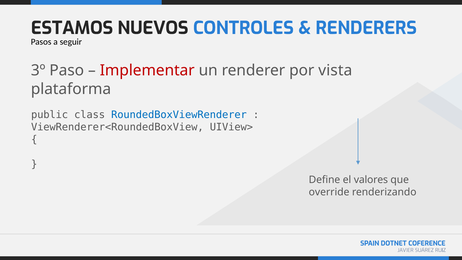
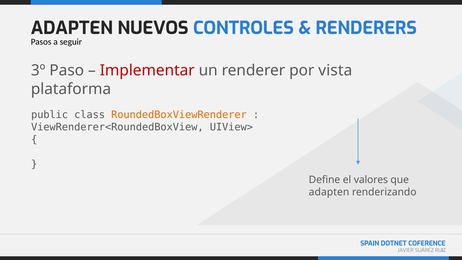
ESTAMOS: ESTAMOS -> ADAPTEN (72, 28)
RoundedBoxViewRenderer colour: blue -> orange (179, 115)
override: override -> adapten (329, 192)
